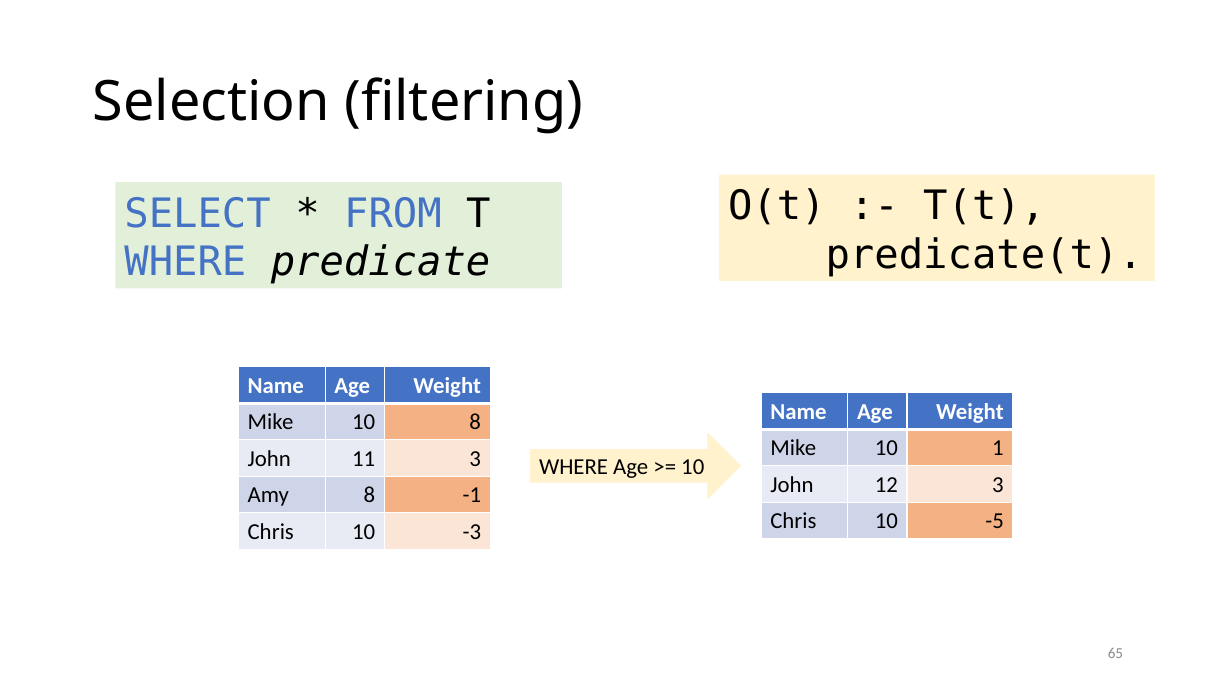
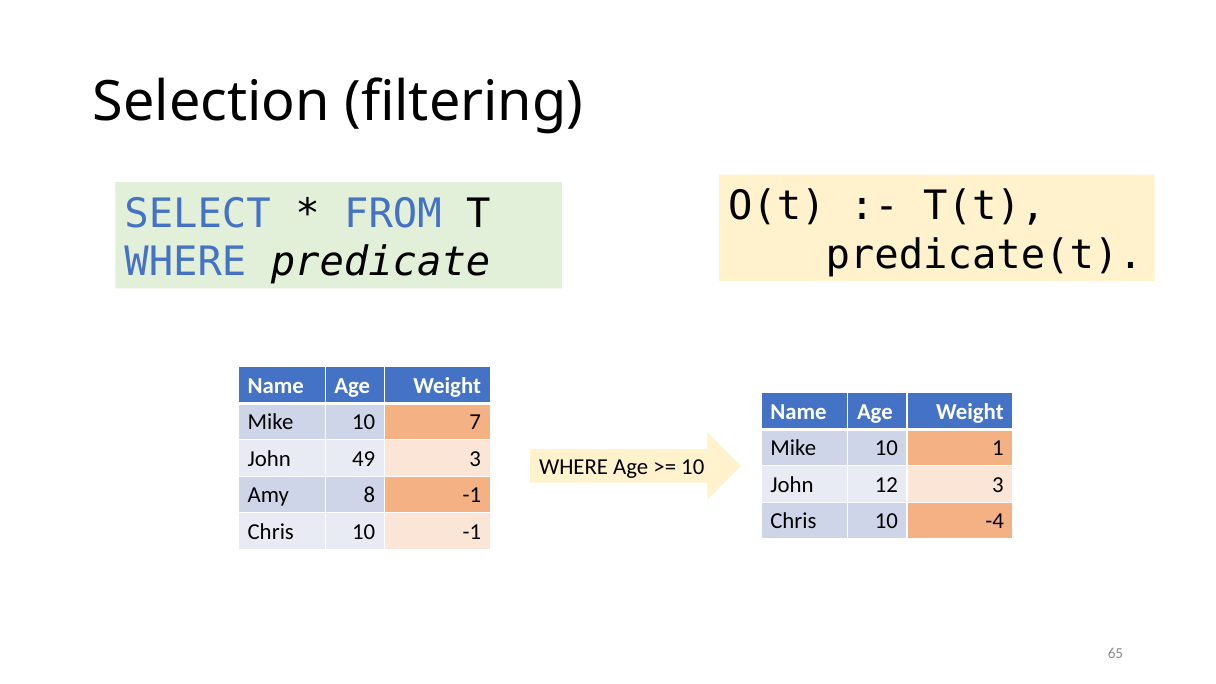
10 8: 8 -> 7 (475, 422)
11: 11 -> 49 (364, 459)
-5: -5 -> -4 (995, 521)
10 -3: -3 -> -1 (472, 532)
